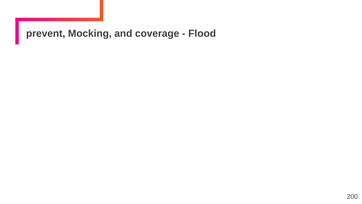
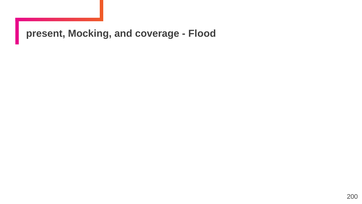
prevent: prevent -> present (46, 33)
